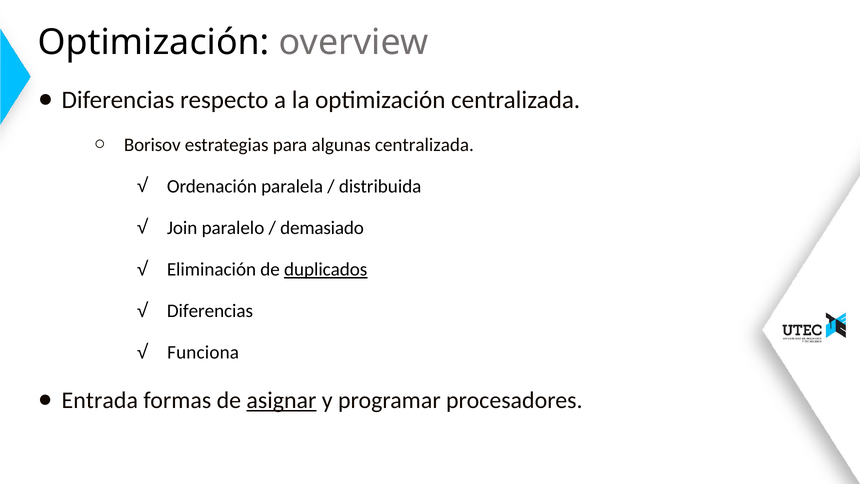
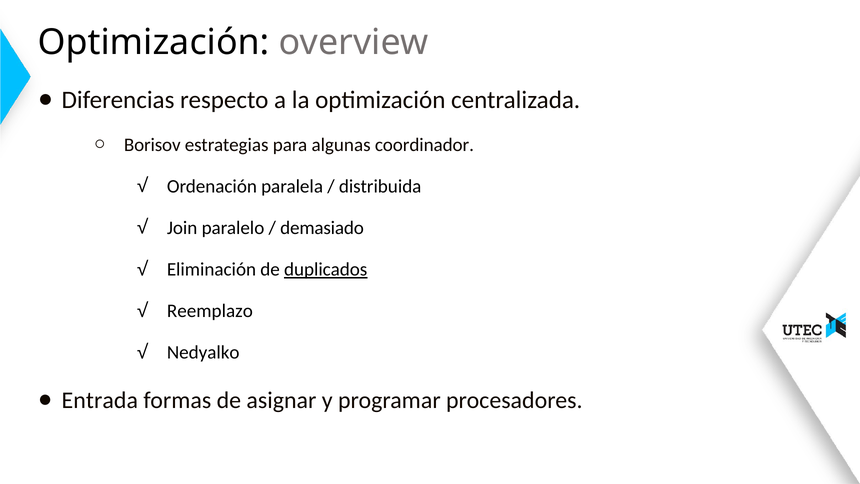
algunas centralizada: centralizada -> coordinador (424, 145)
Diferencias: Diferencias -> Reemplazo (210, 311)
Funciona: Funciona -> Nedyalko (203, 352)
asignar underline: present -> none (281, 400)
